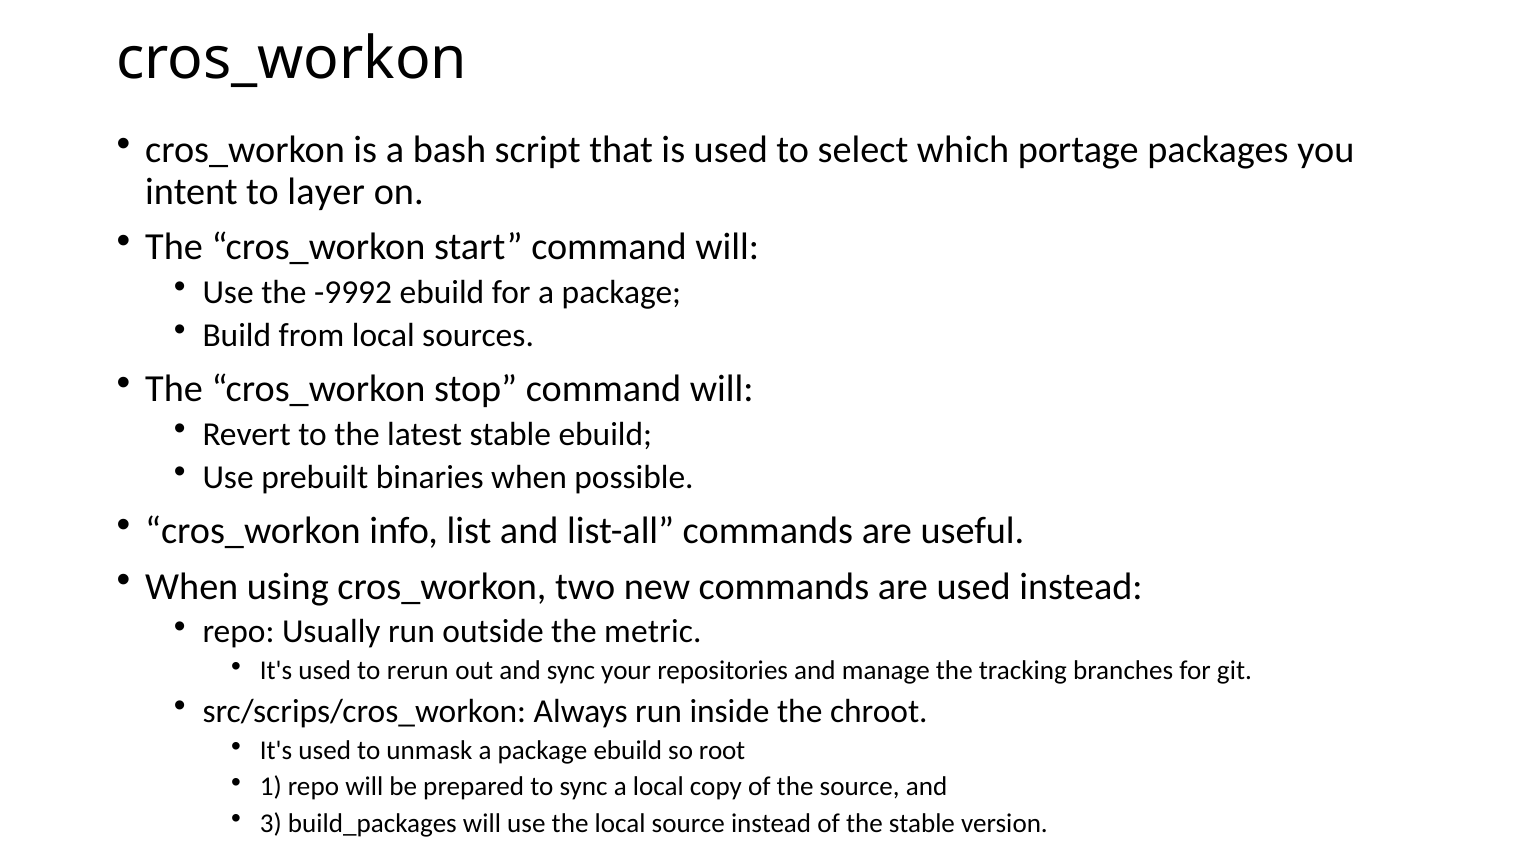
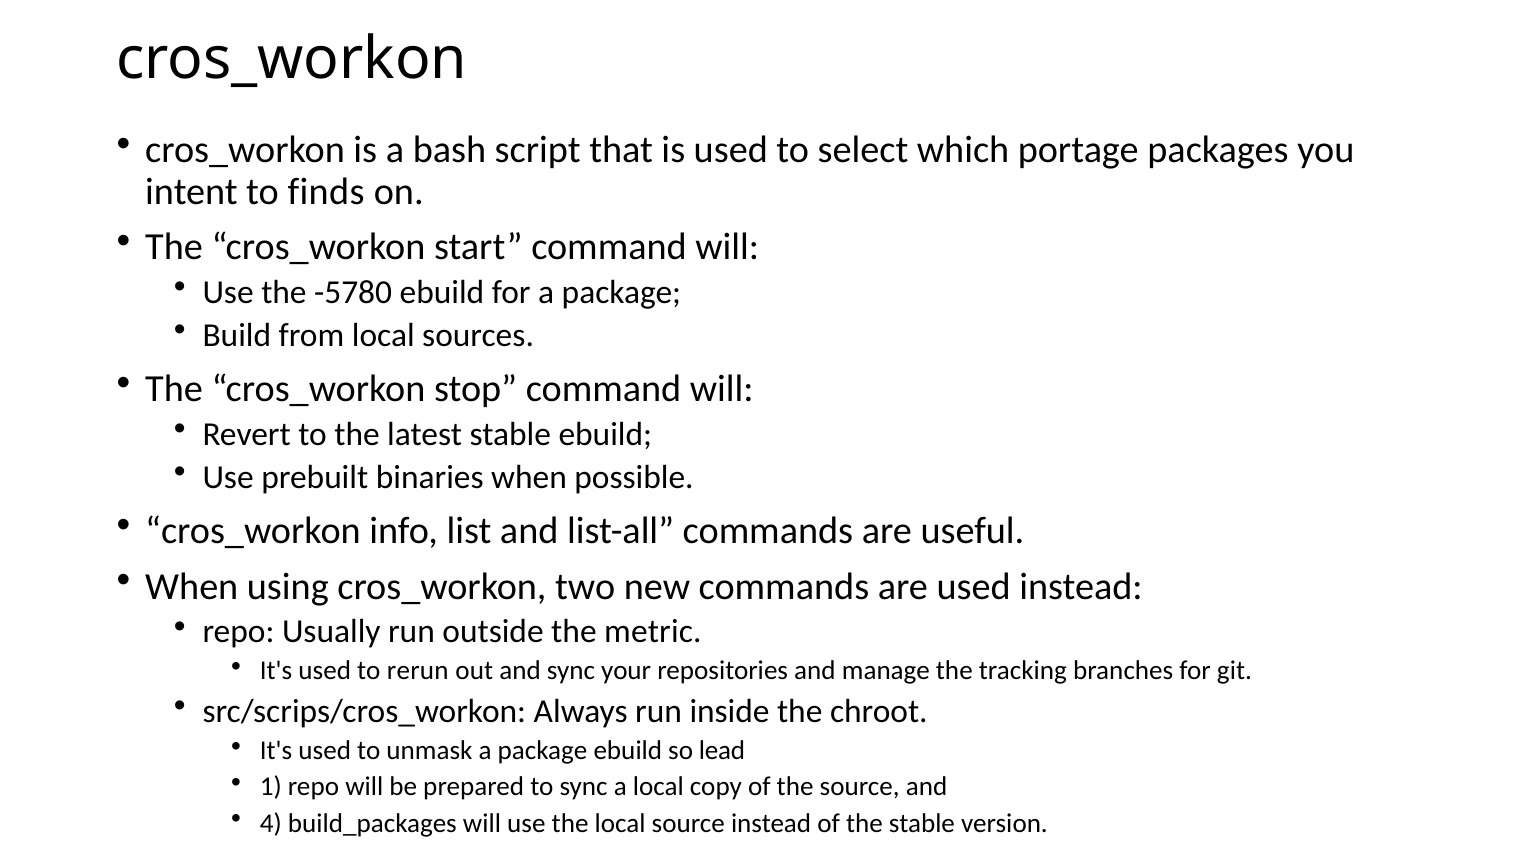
layer: layer -> finds (326, 191)
-9992: -9992 -> -5780 (353, 292)
root: root -> lead (722, 751)
3: 3 -> 4 (271, 823)
